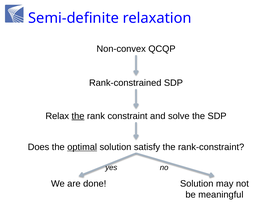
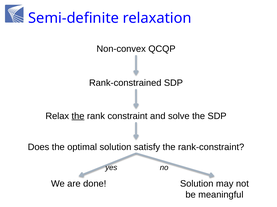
optimal underline: present -> none (82, 148)
